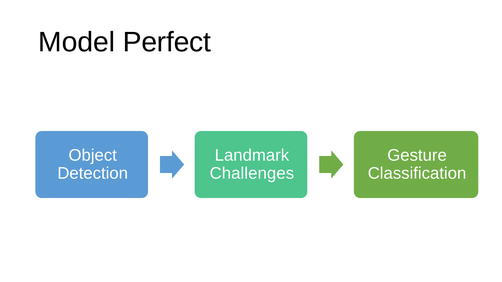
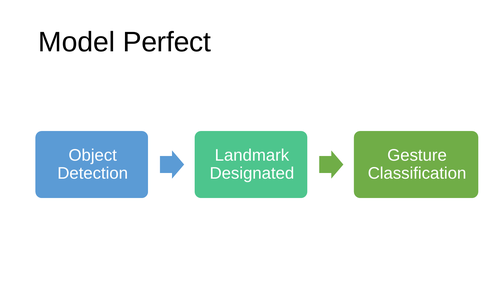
Challenges: Challenges -> Designated (252, 174)
